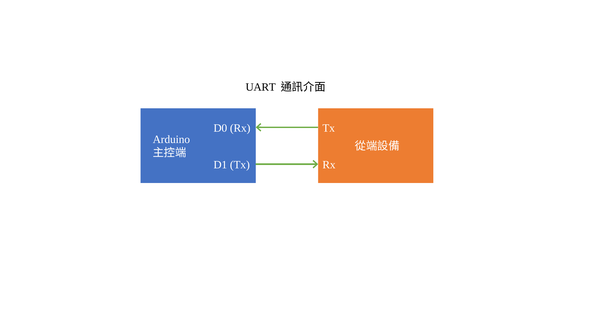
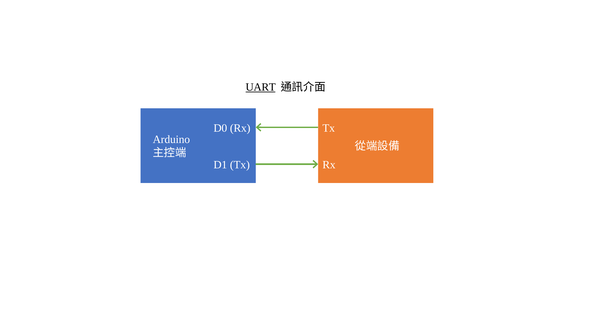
UART underline: none -> present (261, 87)
